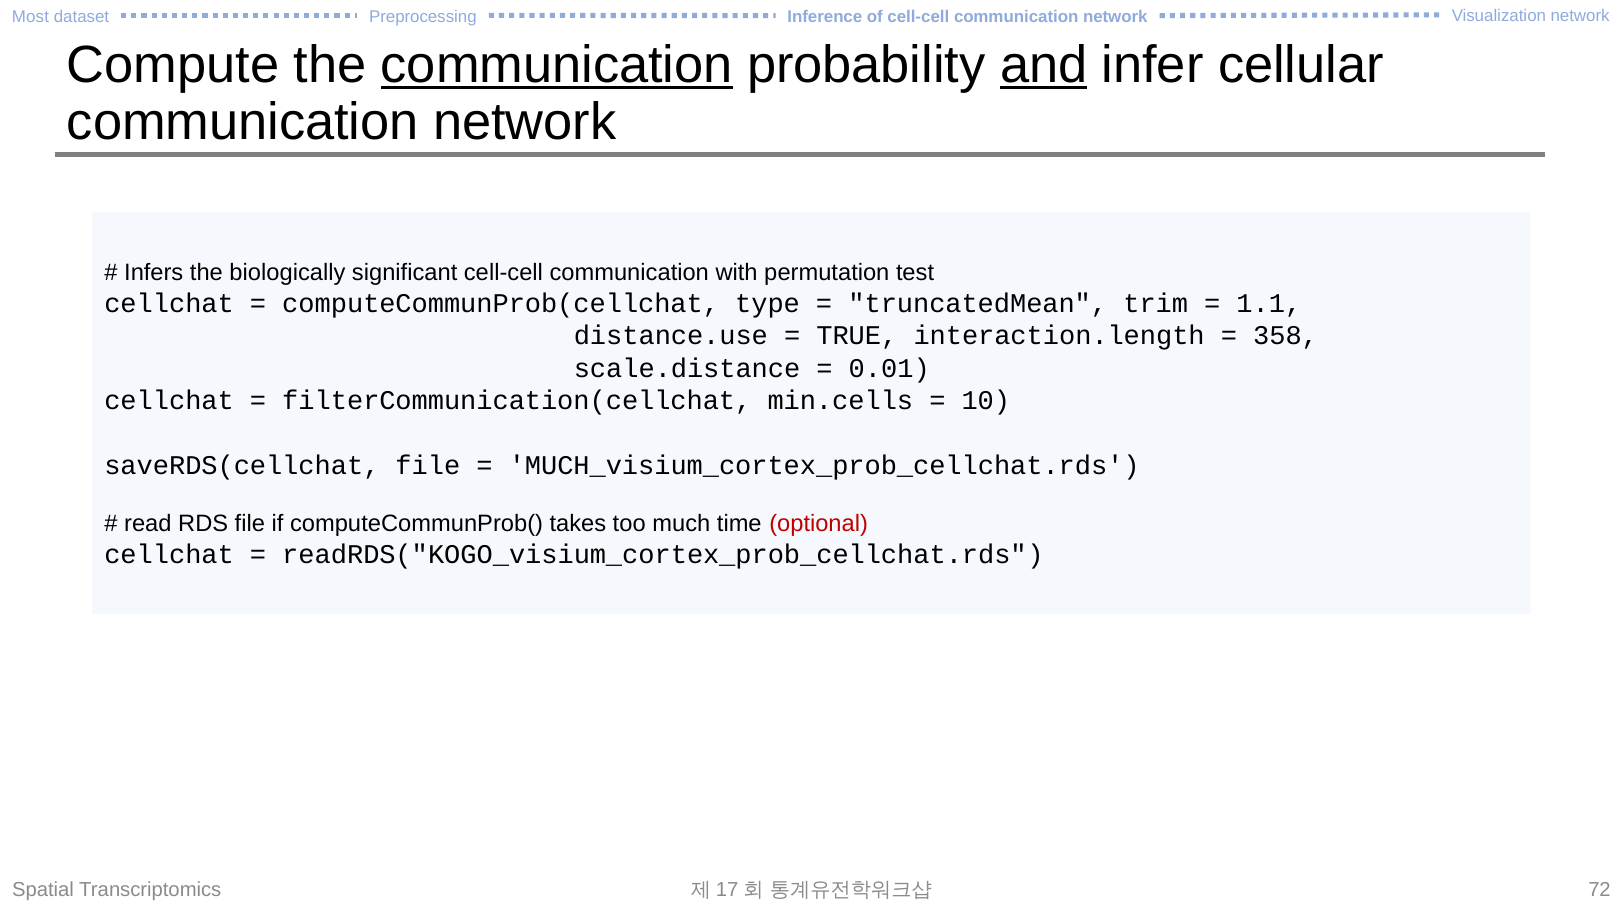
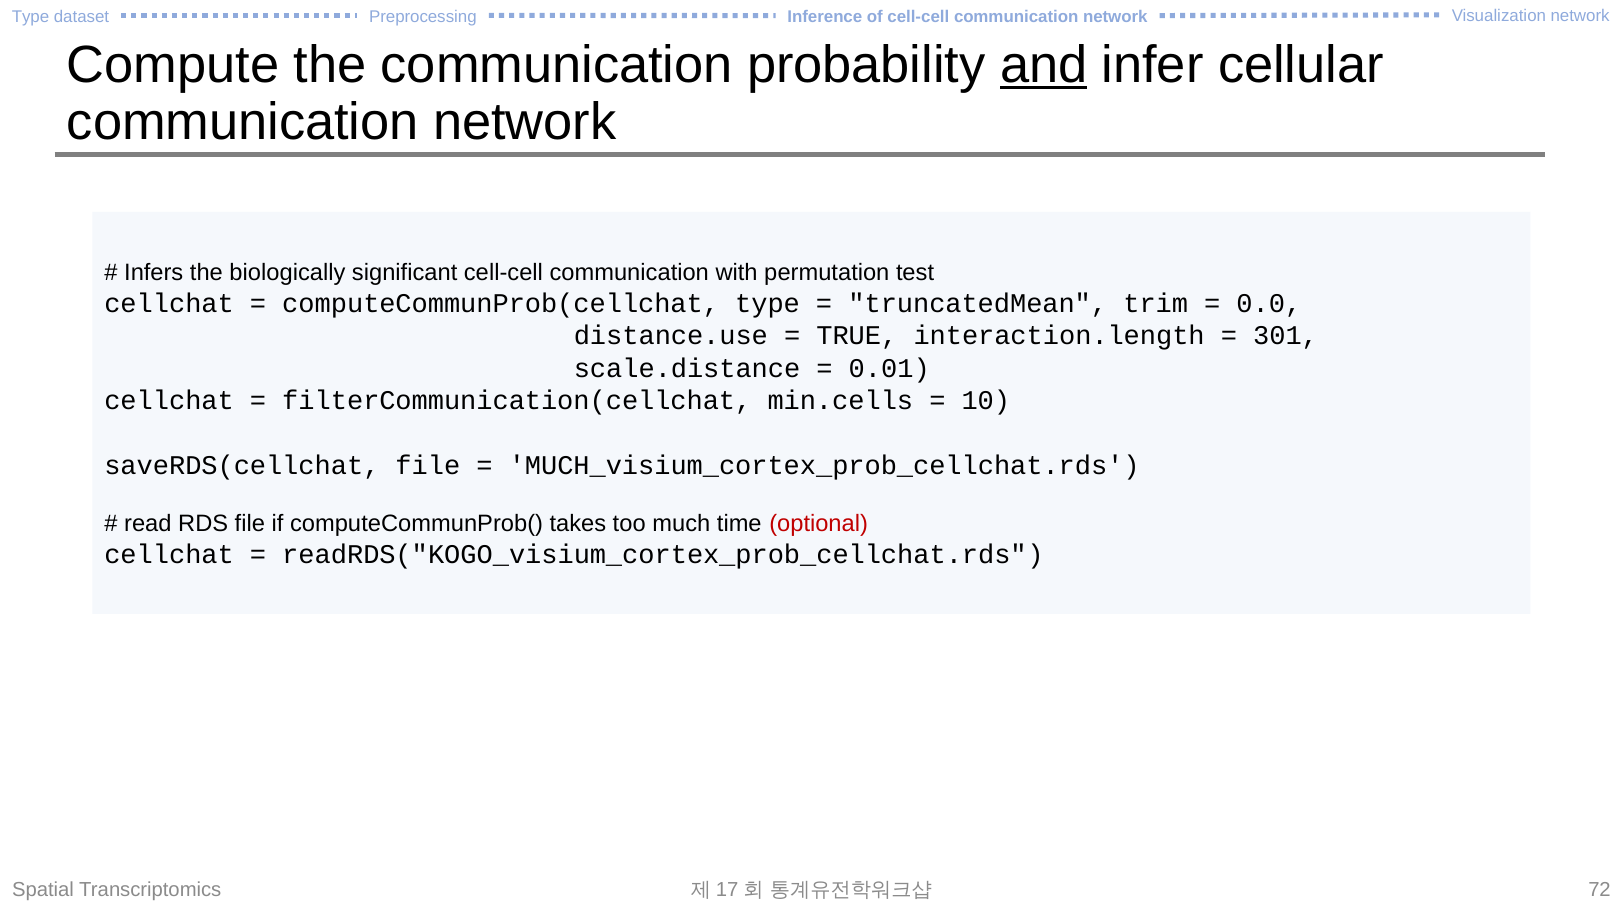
Most: Most -> Type (31, 17)
communication underline: present -> none (557, 65)
1.1: 1.1 -> 0.0 (1269, 303)
358: 358 -> 301 (1286, 336)
